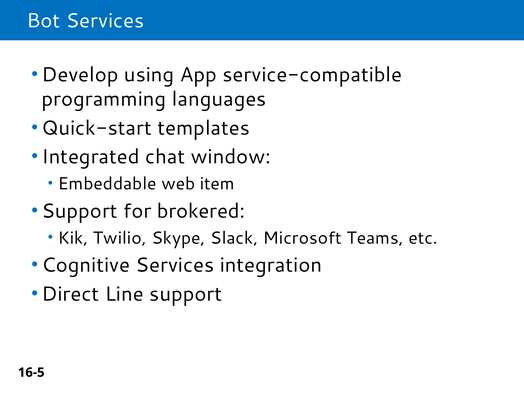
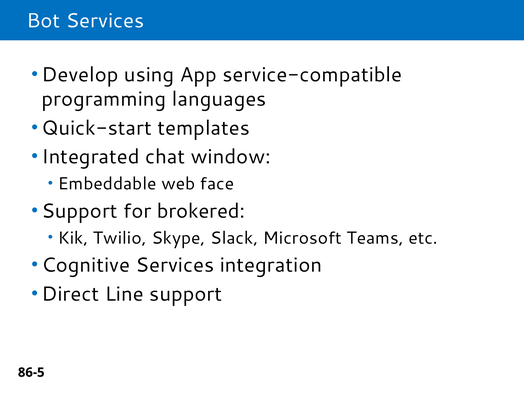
item: item -> face (217, 184)
16-5: 16-5 -> 86-5 (31, 372)
